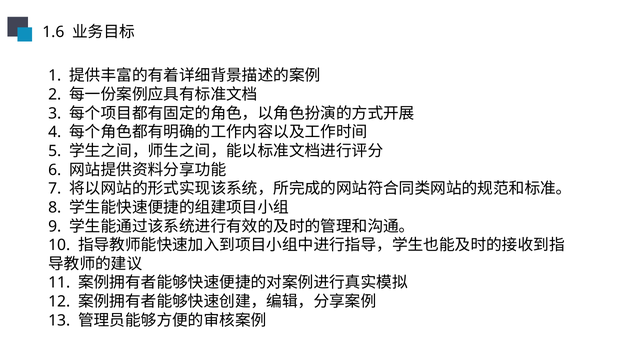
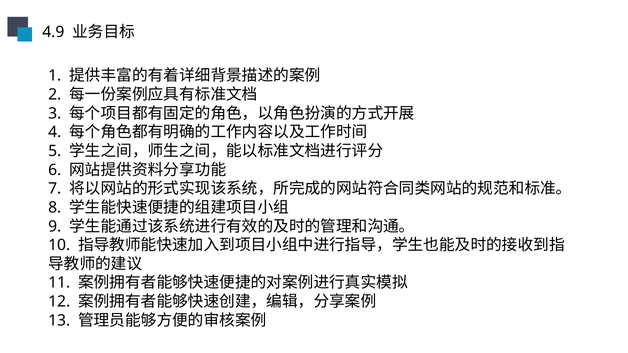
1.6: 1.6 -> 4.9 (53, 32)
